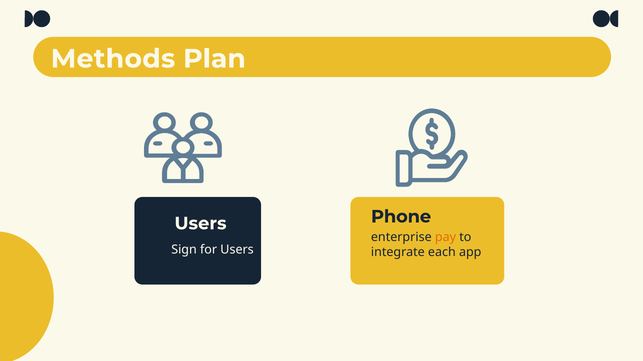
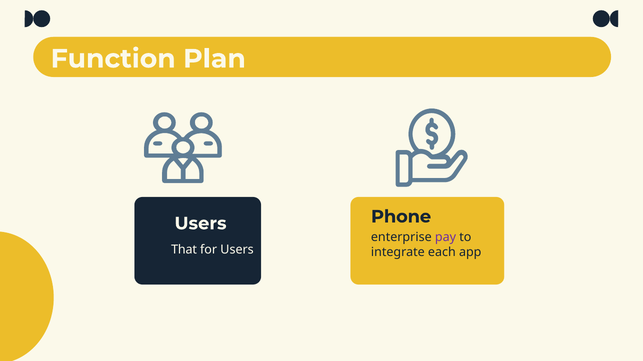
Methods: Methods -> Function (113, 59)
pay colour: orange -> purple (445, 238)
Sign: Sign -> That (184, 250)
